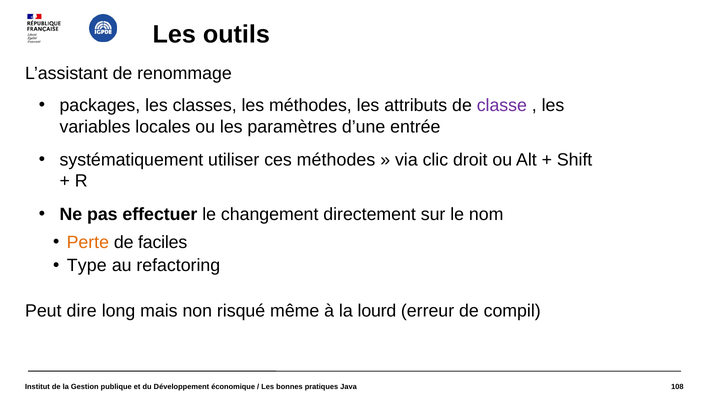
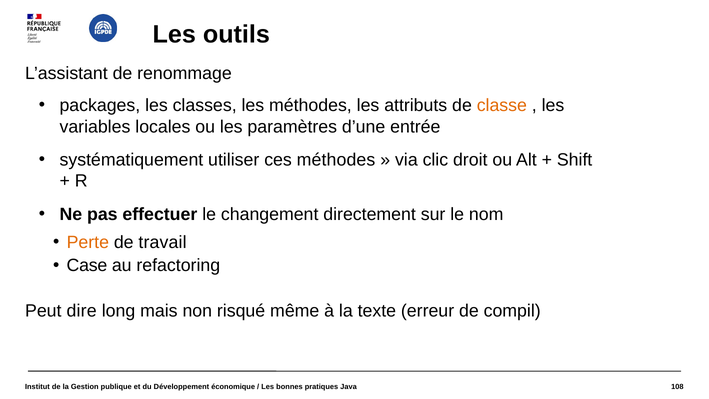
classe colour: purple -> orange (502, 105)
faciles: faciles -> travail (163, 242)
Type: Type -> Case (87, 265)
lourd: lourd -> texte (377, 311)
